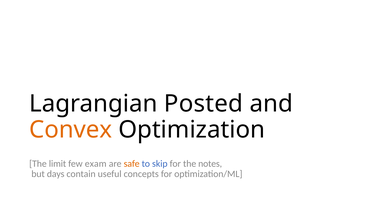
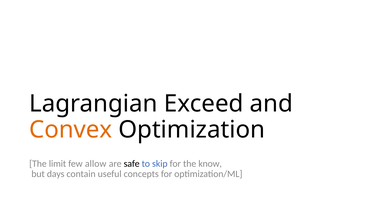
Posted: Posted -> Exceed (204, 104)
exam: exam -> allow (96, 164)
safe colour: orange -> black (132, 164)
notes: notes -> know (210, 164)
